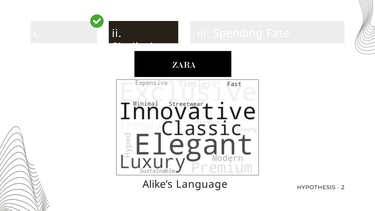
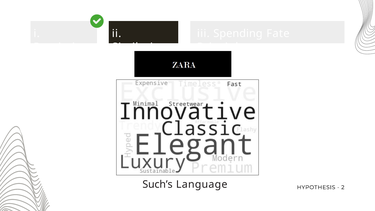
Alike’s: Alike’s -> Such’s (158, 184)
